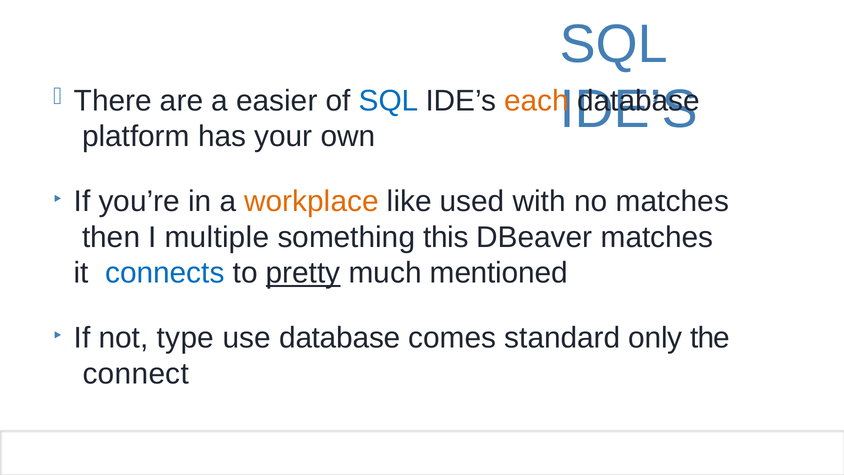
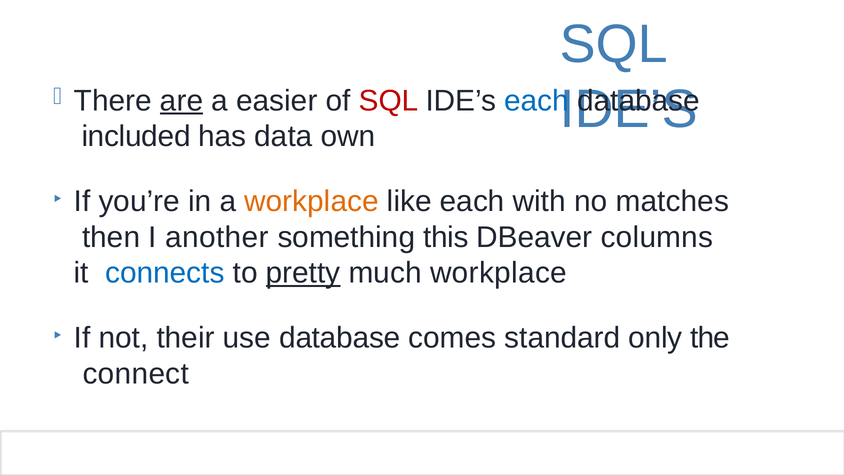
are underline: none -> present (182, 101)
SQL colour: blue -> red (389, 101)
each colour: orange -> blue (537, 101)
platform: platform -> included (136, 137)
your: your -> data (283, 137)
like used: used -> each (472, 201)
multiple: multiple -> another (217, 237)
DBeaver matches: matches -> columns (657, 237)
much mentioned: mentioned -> workplace (498, 273)
type: type -> their (186, 338)
